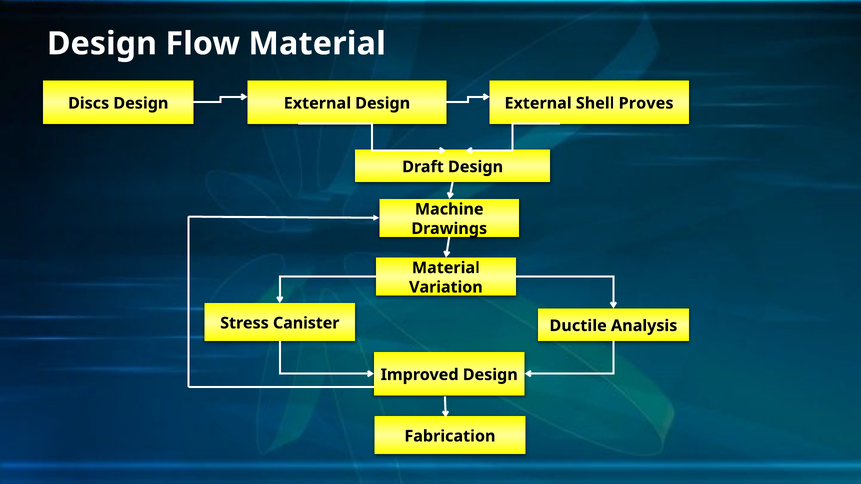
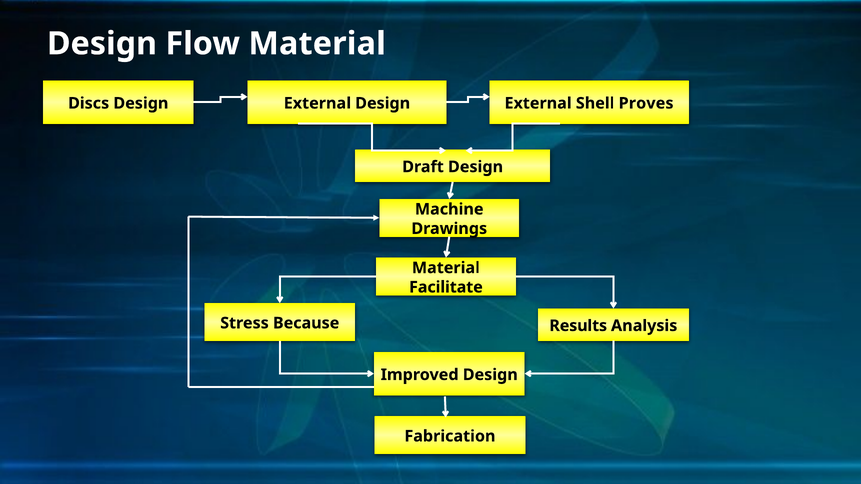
Variation: Variation -> Facilitate (446, 287)
Canister: Canister -> Because (306, 323)
Ductile: Ductile -> Results (578, 326)
